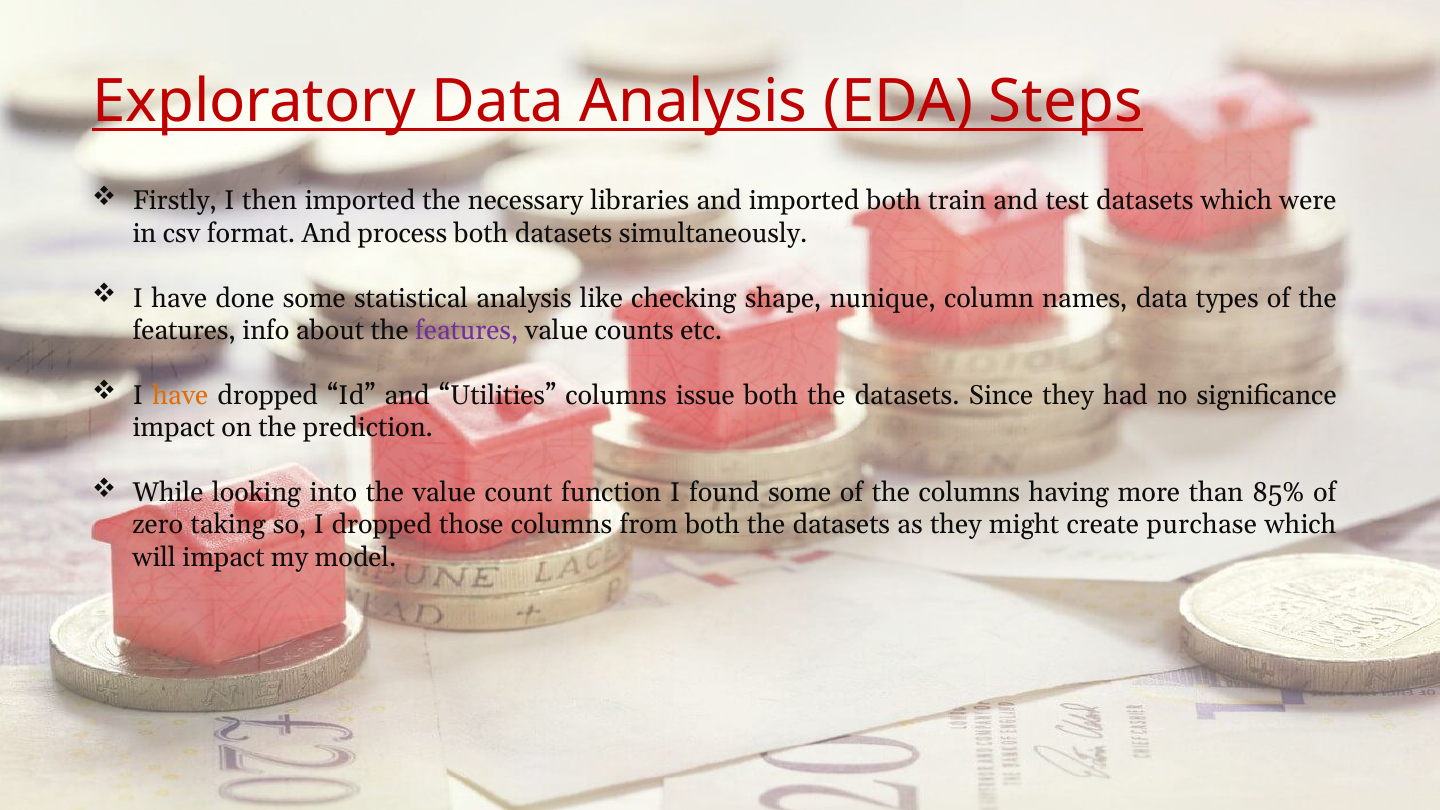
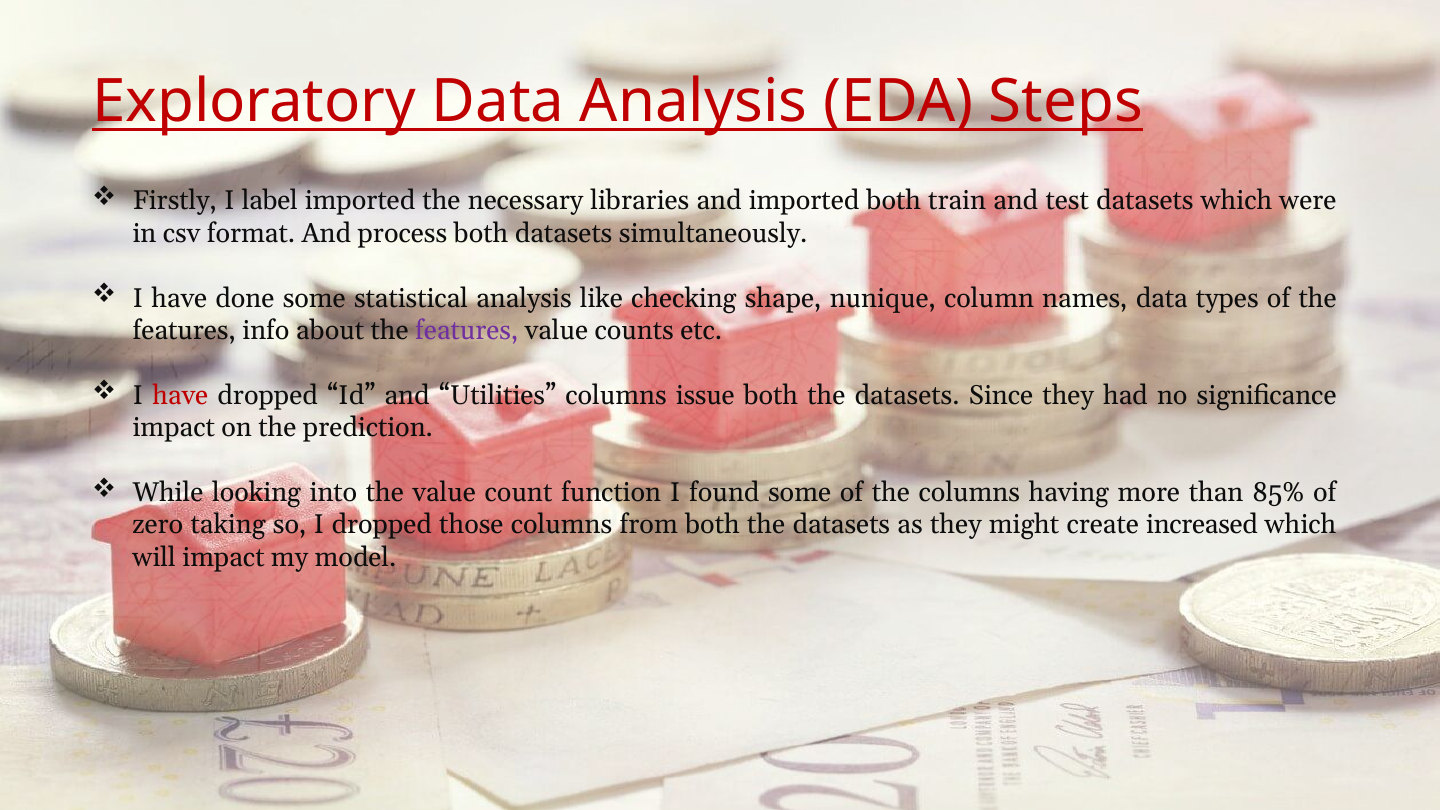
then: then -> label (270, 201)
have colour: orange -> red (180, 395)
purchase: purchase -> increased (1202, 525)
